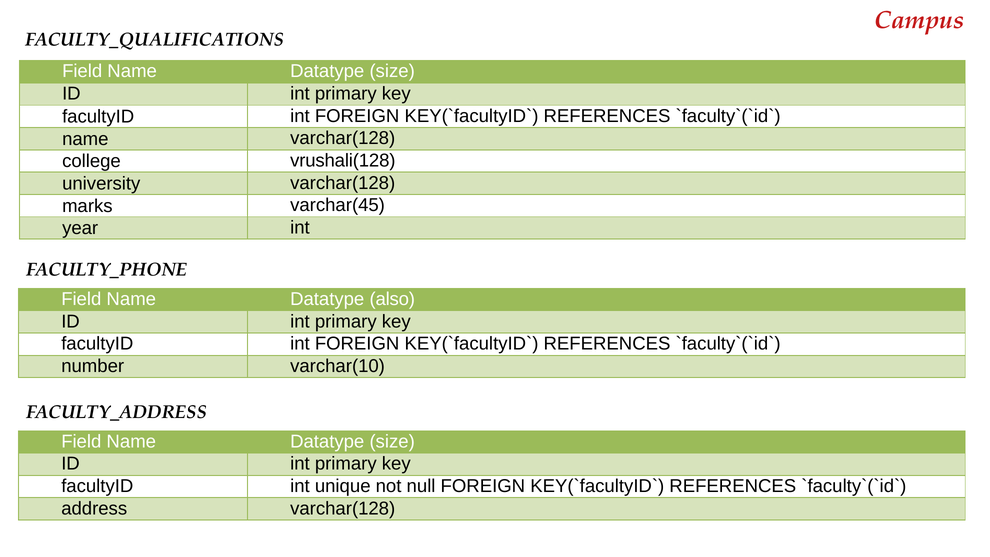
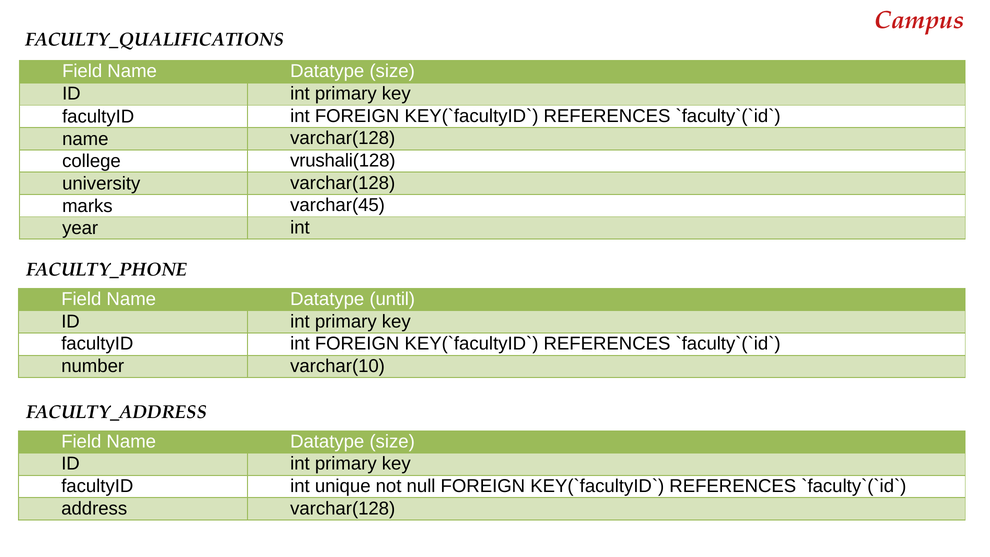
also: also -> until (392, 299)
